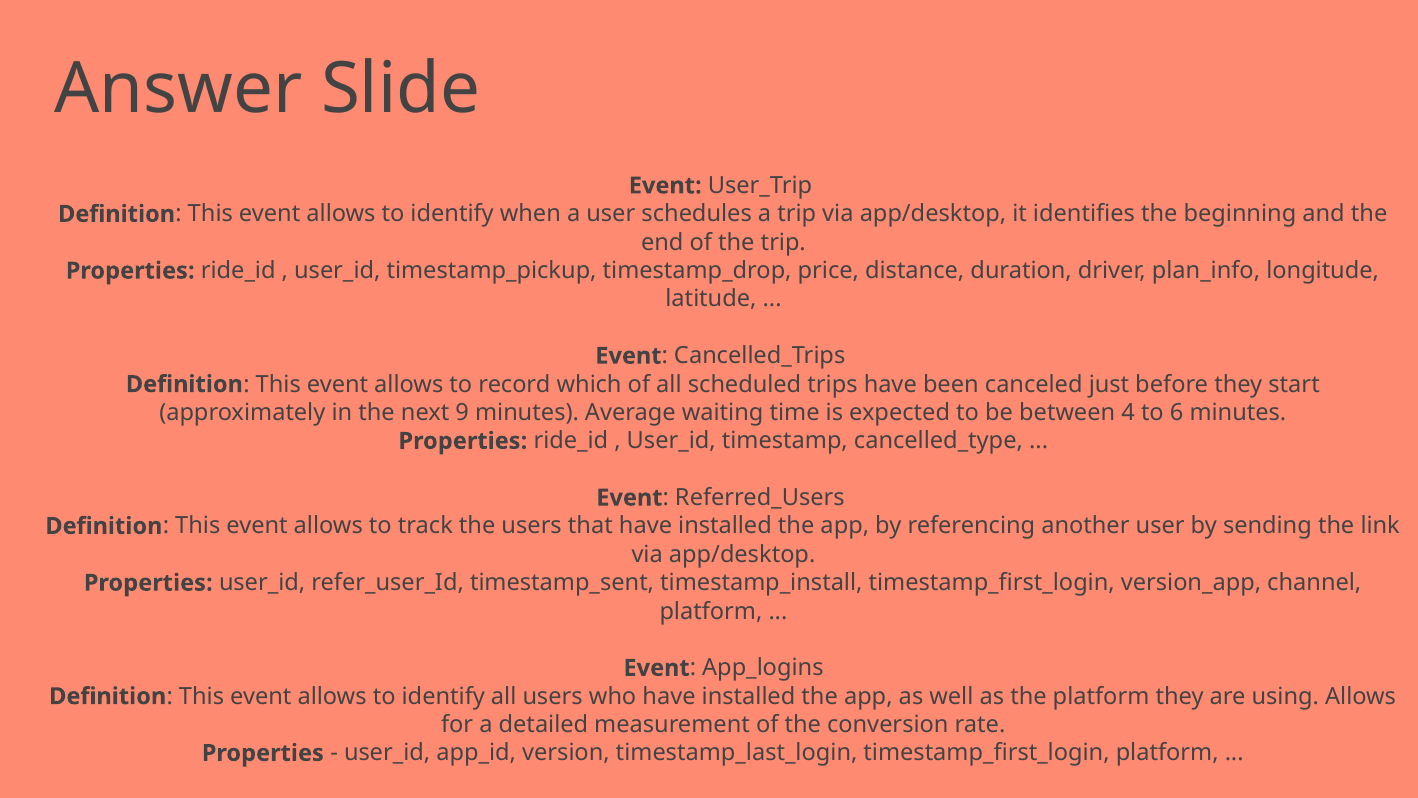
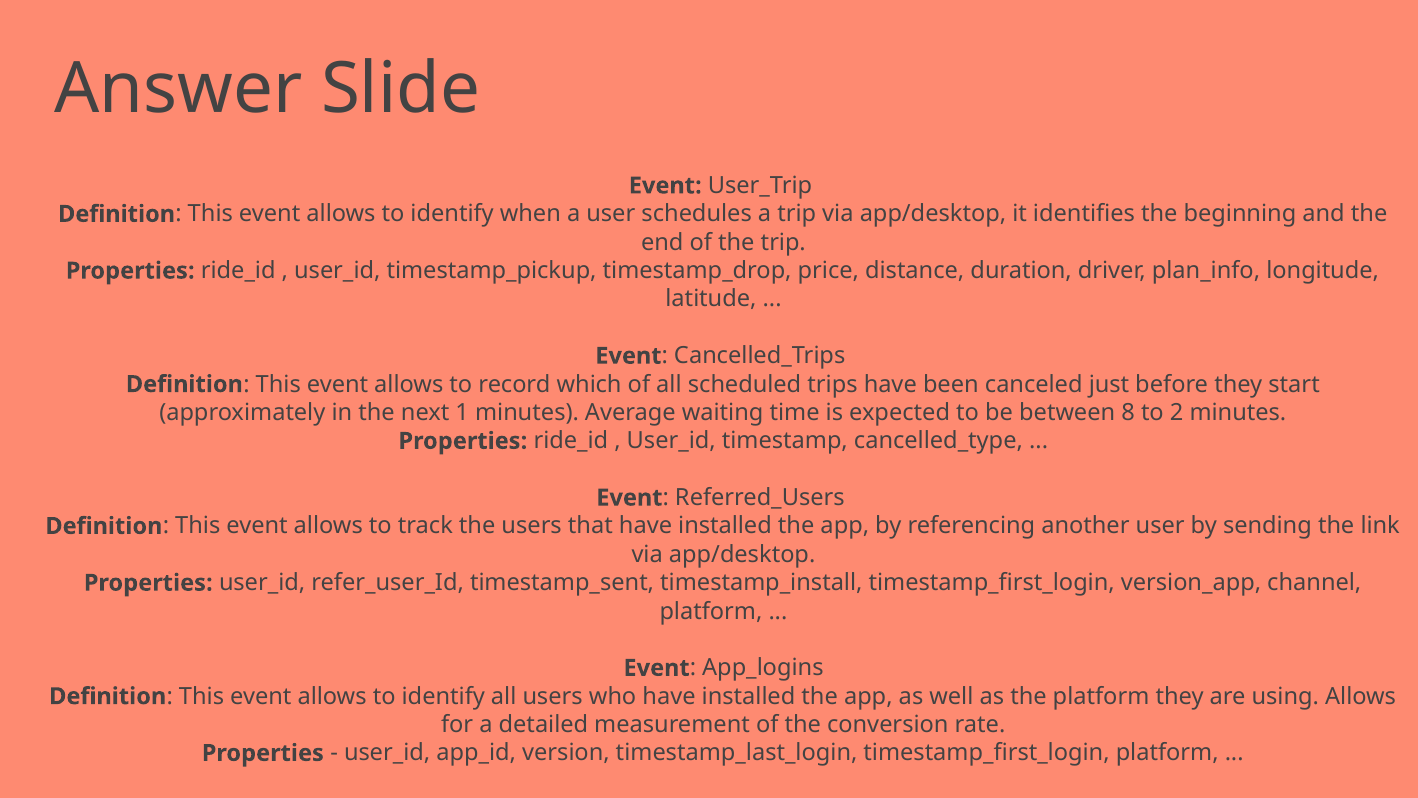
9: 9 -> 1 (462, 412)
4: 4 -> 8 (1128, 412)
6: 6 -> 2 (1177, 412)
